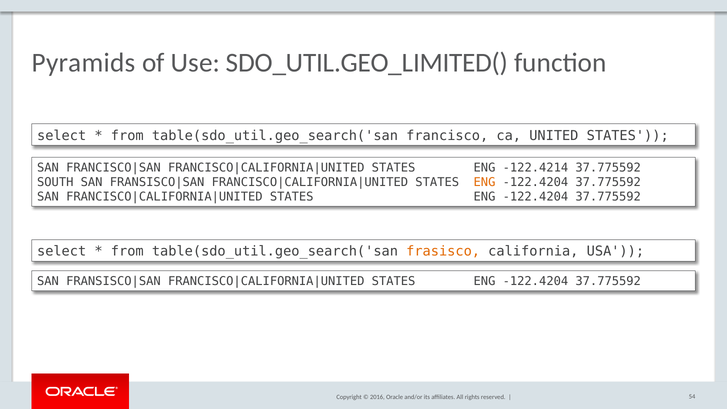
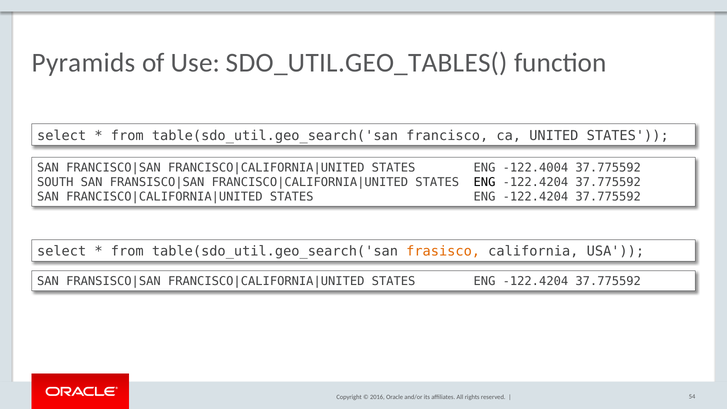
SDO_UTIL.GEO_LIMITED(: SDO_UTIL.GEO_LIMITED( -> SDO_UTIL.GEO_TABLES( (367, 63)
-122.4214: -122.4214 -> -122.4004 (535, 168)
ENG colour: orange -> black (485, 182)
